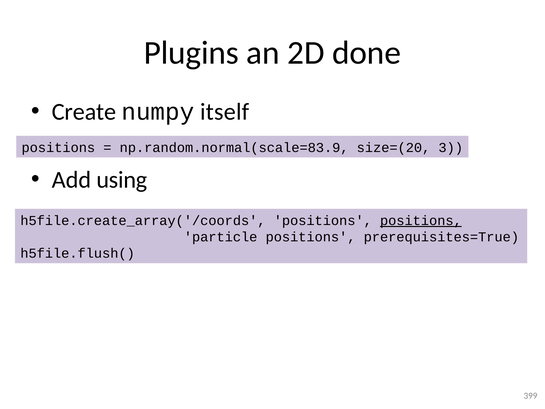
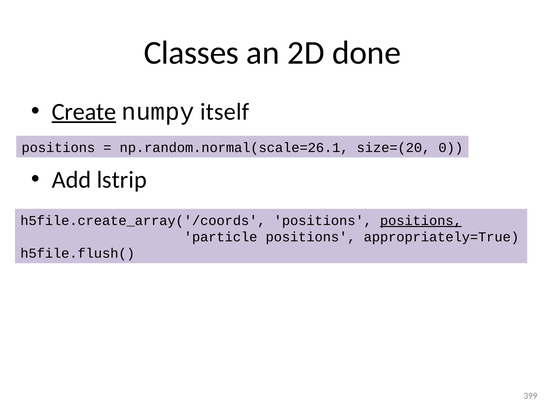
Plugins: Plugins -> Classes (191, 53)
Create underline: none -> present (84, 112)
np.random.normal(scale=83.9: np.random.normal(scale=83.9 -> np.random.normal(scale=26.1 (234, 148)
3: 3 -> 0 (451, 148)
using: using -> lstrip (122, 180)
prerequisites=True: prerequisites=True -> appropriately=True (441, 237)
